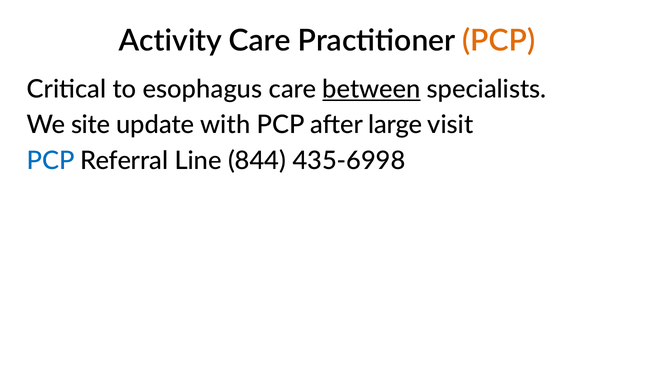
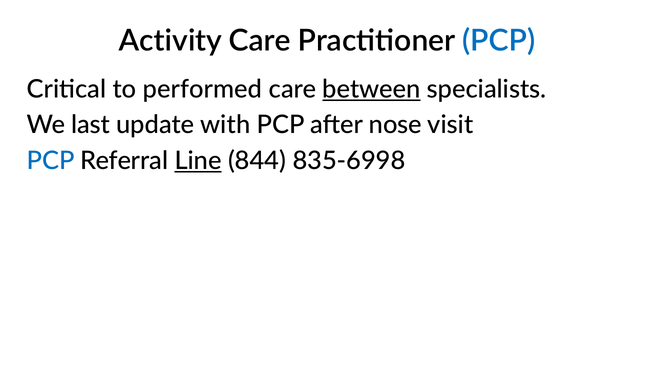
PCP colour: orange -> blue (499, 41)
esophagus: esophagus -> performed (202, 89)
site: site -> last (91, 125)
large: large -> nose (395, 125)
Line underline: none -> present (198, 161)
435-6998: 435-6998 -> 835-6998 (349, 161)
